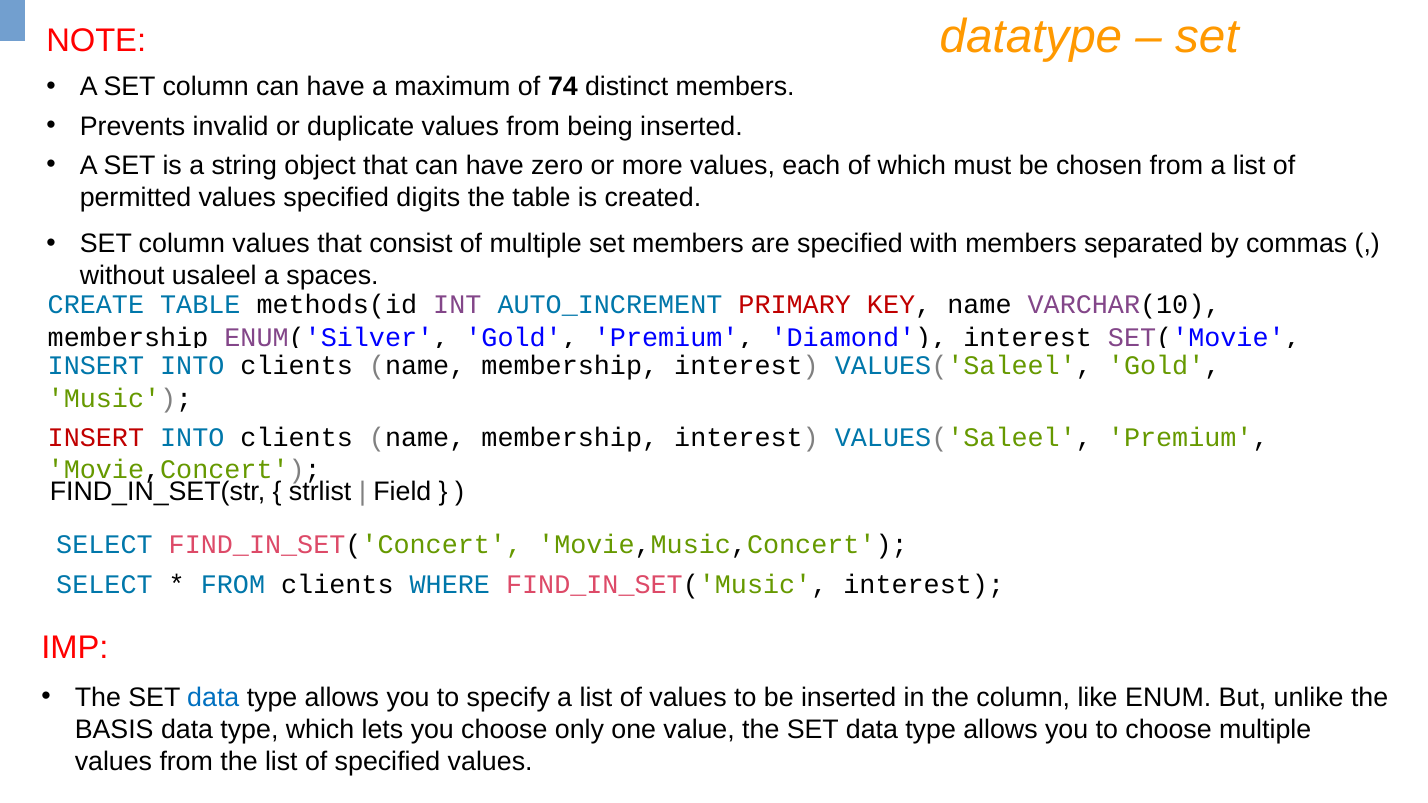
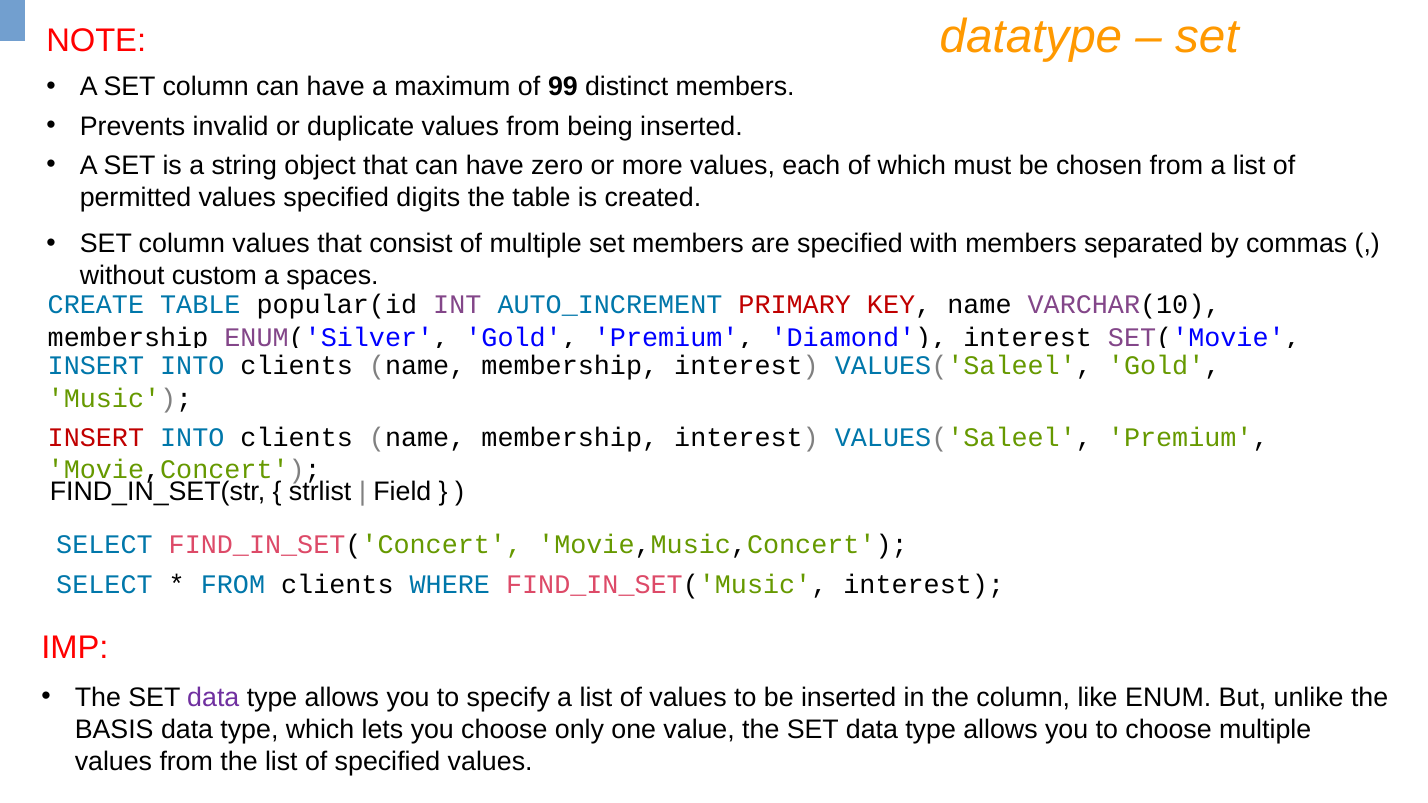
74: 74 -> 99 (563, 87)
usaleel: usaleel -> custom (214, 276)
methods(id: methods(id -> popular(id (337, 305)
data colour: blue -> purple (213, 698)
